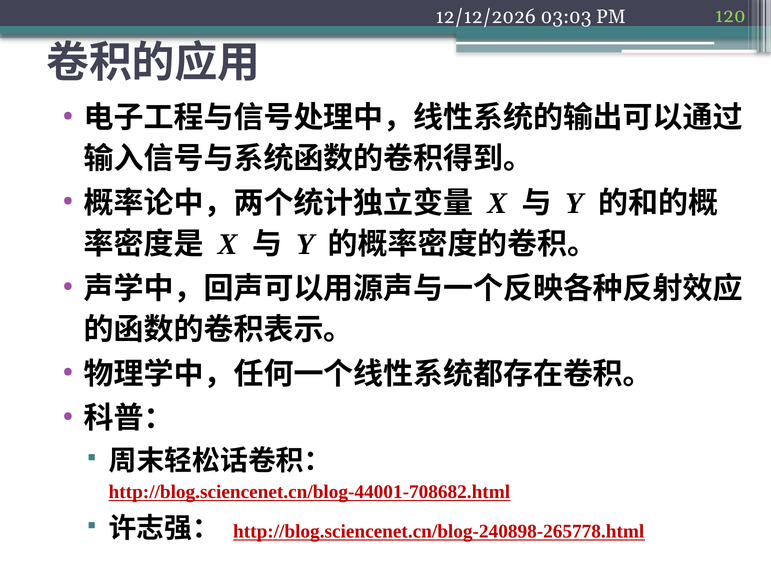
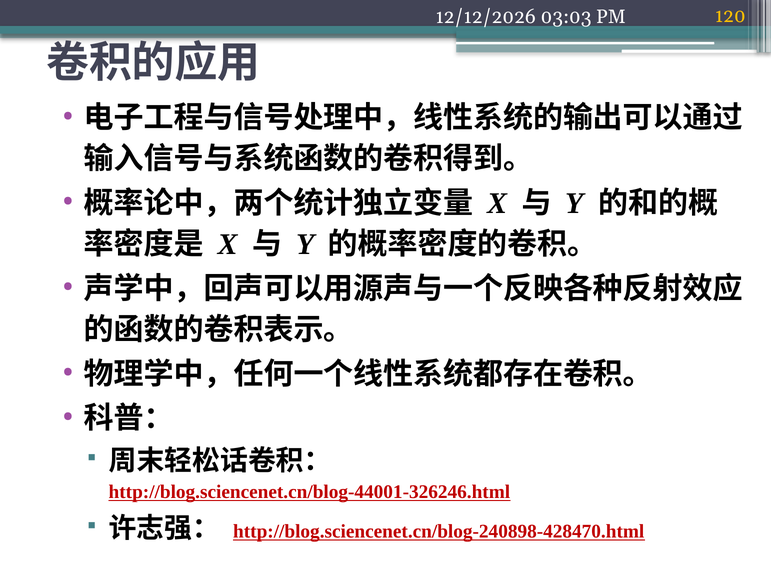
120 colour: light green -> yellow (730, 16)
http://blog.sciencenet.cn/blog-44001-708682.html: http://blog.sciencenet.cn/blog-44001-708682.html -> http://blog.sciencenet.cn/blog-44001-326246.html (309, 491)
http://blog.sciencenet.cn/blog-240898-265778.html: http://blog.sciencenet.cn/blog-240898-265778.html -> http://blog.sciencenet.cn/blog-240898-428470.html (439, 531)
